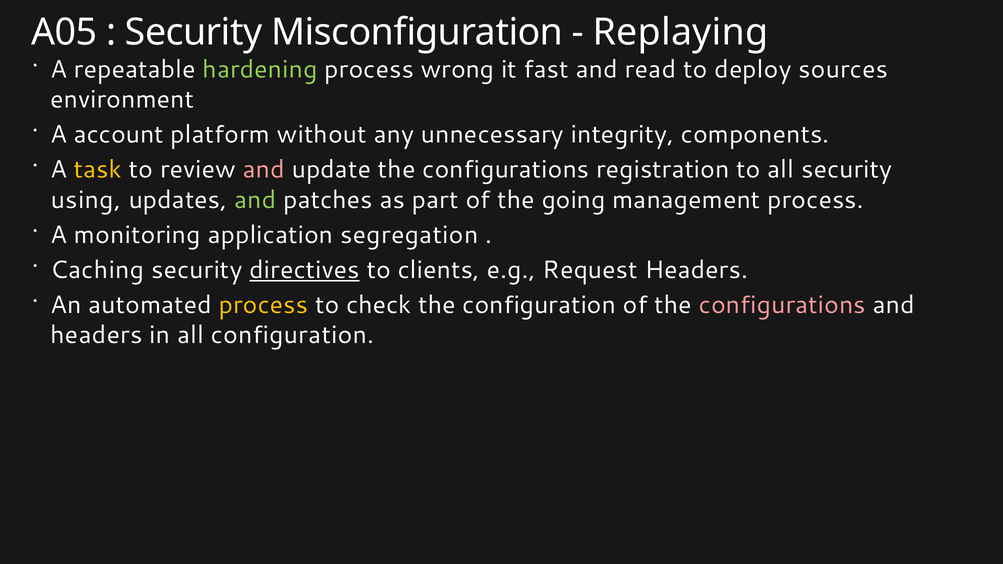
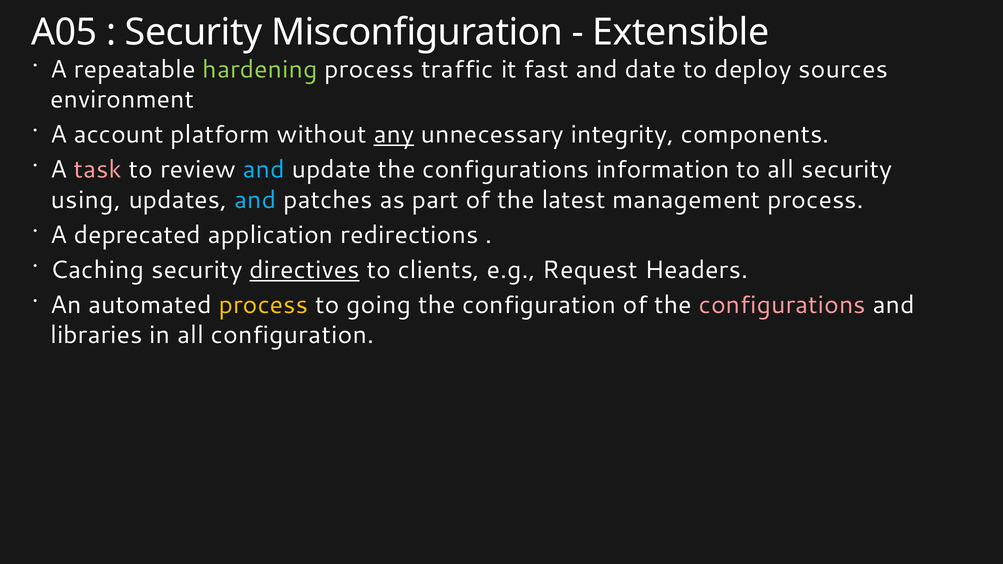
Replaying: Replaying -> Extensible (681, 32)
wrong: wrong -> traffic (457, 69)
read: read -> date (650, 69)
any underline: none -> present (394, 135)
task colour: yellow -> pink (98, 170)
and colour: pink -> light blue (264, 170)
registration: registration -> information (663, 170)
and colour: light green -> light blue (255, 200)
going: going -> latest (574, 200)
monitoring: monitoring -> deprecated (137, 235)
segregation: segregation -> redirections (409, 235)
check: check -> going (379, 305)
headers: headers -> libraries (96, 335)
